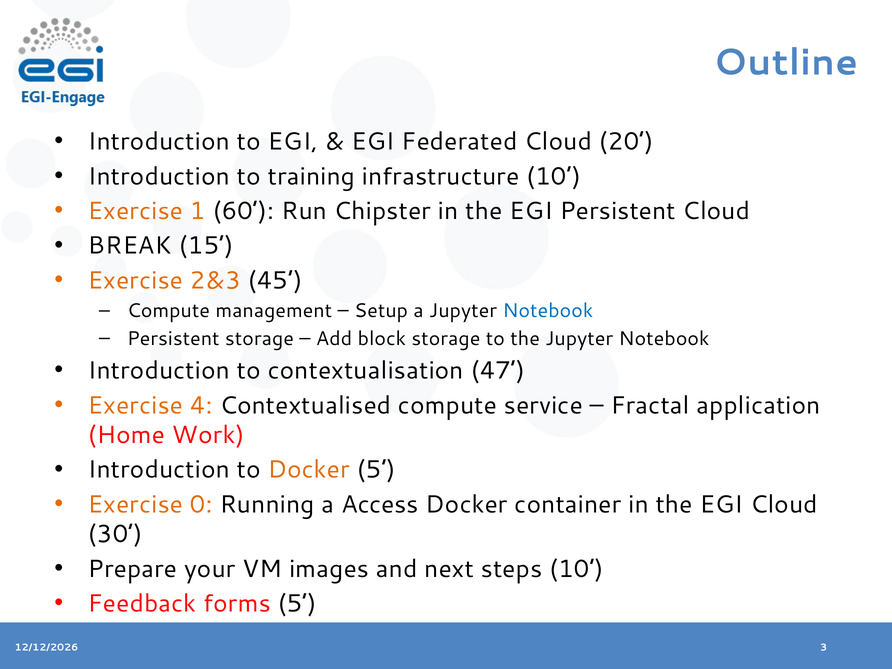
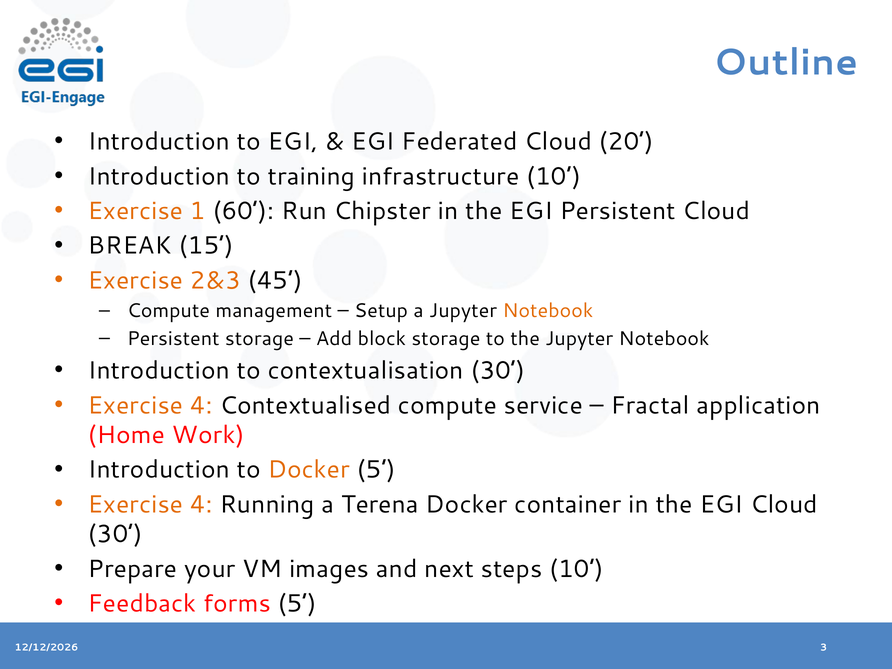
Notebook colour: blue -> orange (548, 311)
contextualisation 47: 47 -> 30 (498, 371)
0: 0 -> 4 (201, 504)
Access: Access -> Terena (380, 504)
